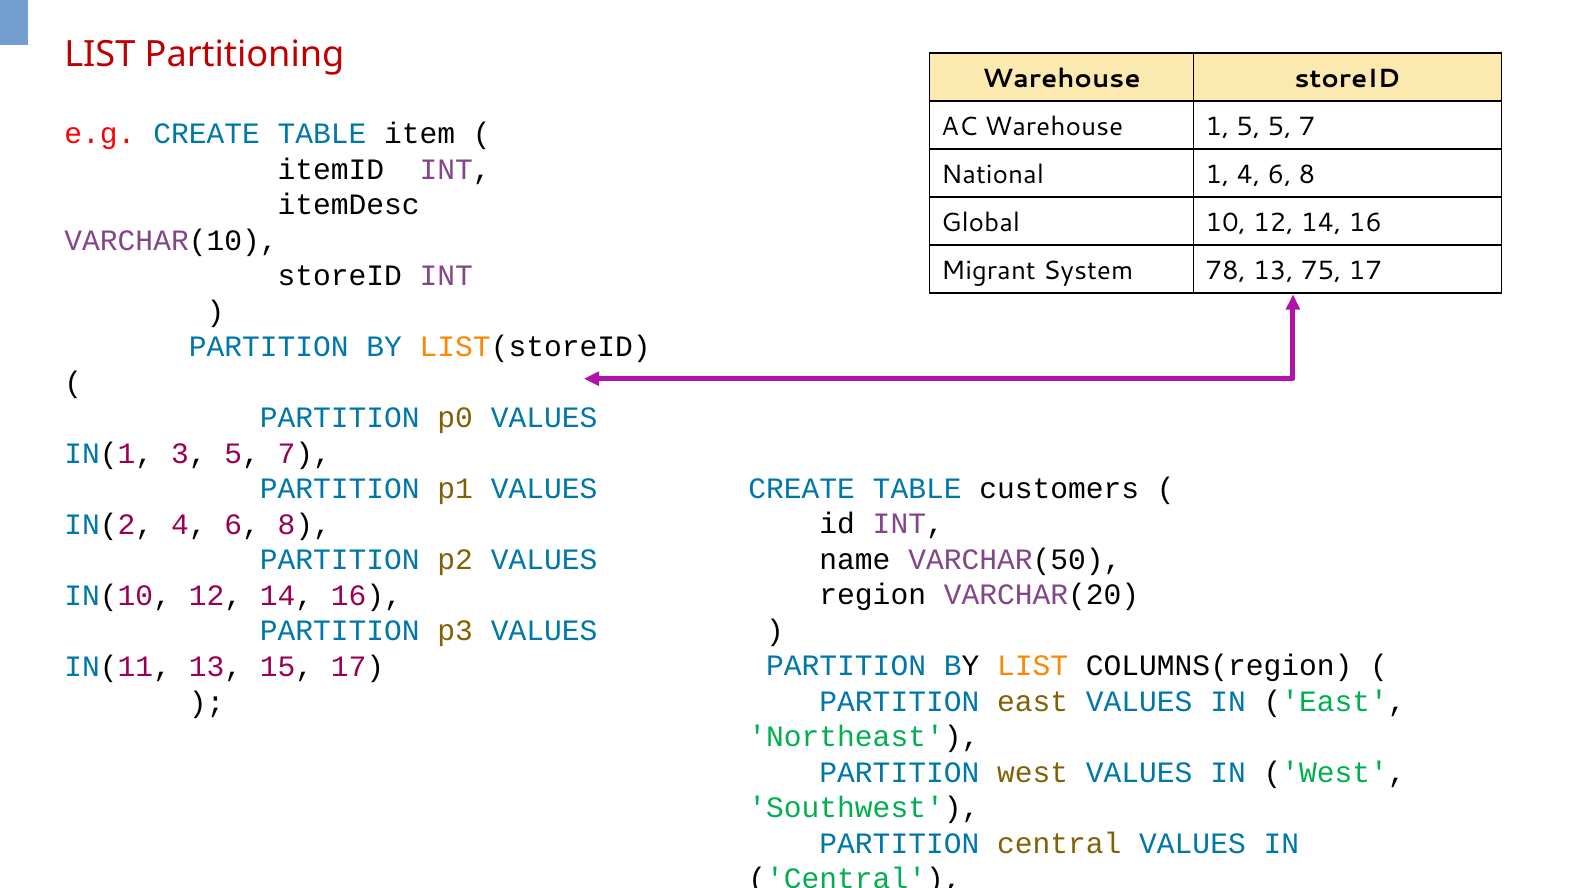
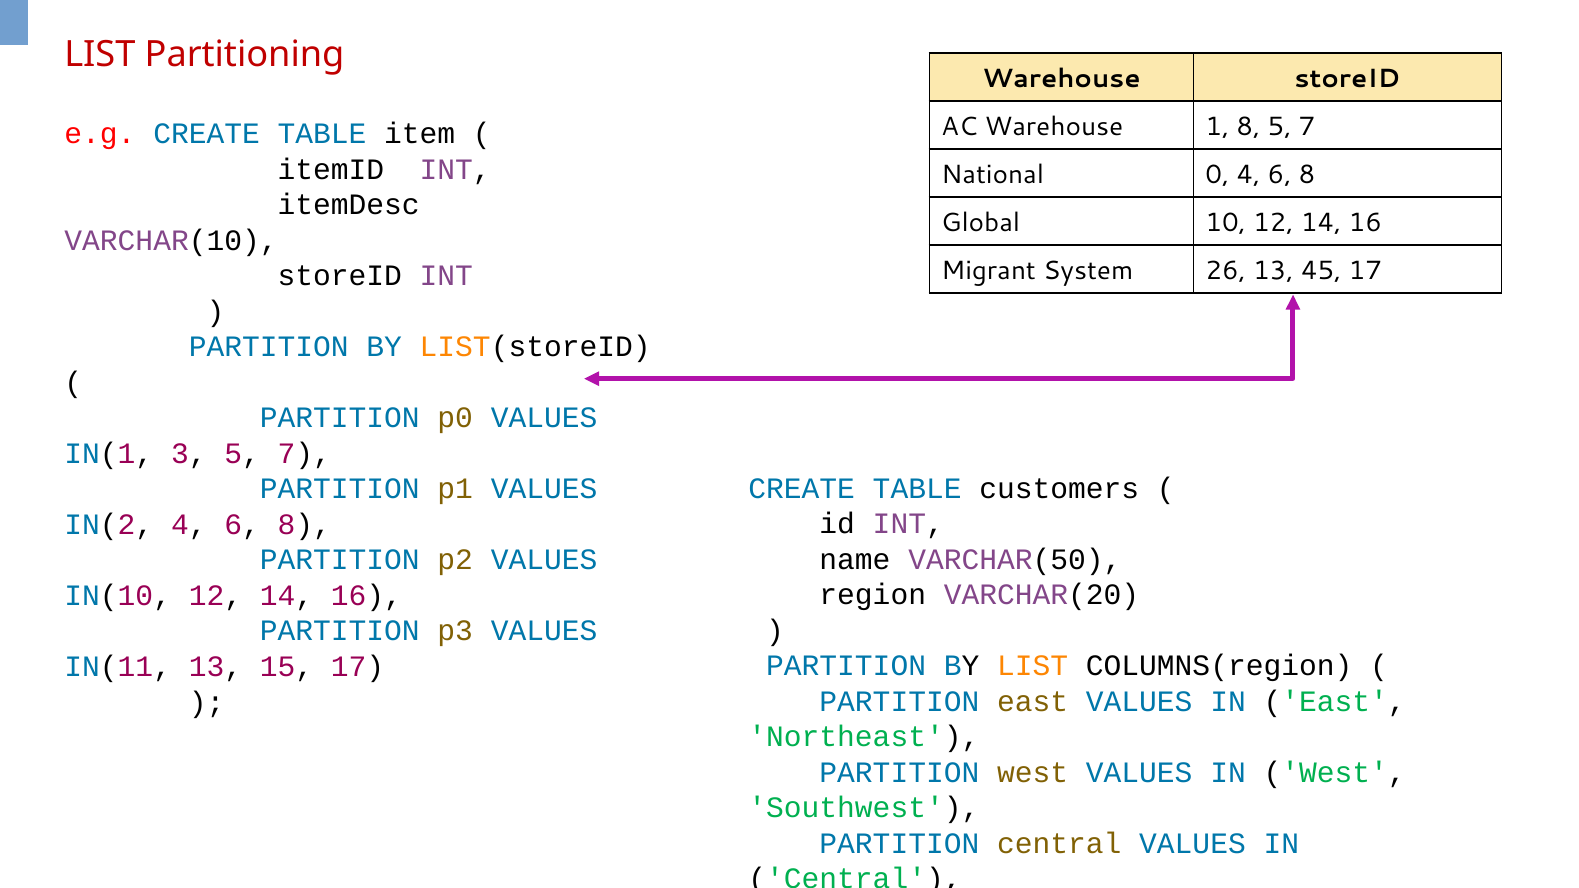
1 5: 5 -> 8 (1248, 127)
National 1: 1 -> 0 (1217, 175)
78: 78 -> 26 (1226, 271)
75: 75 -> 45 (1321, 271)
